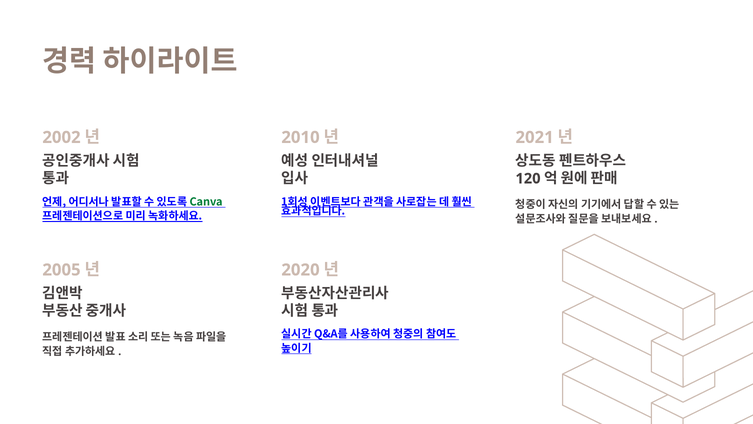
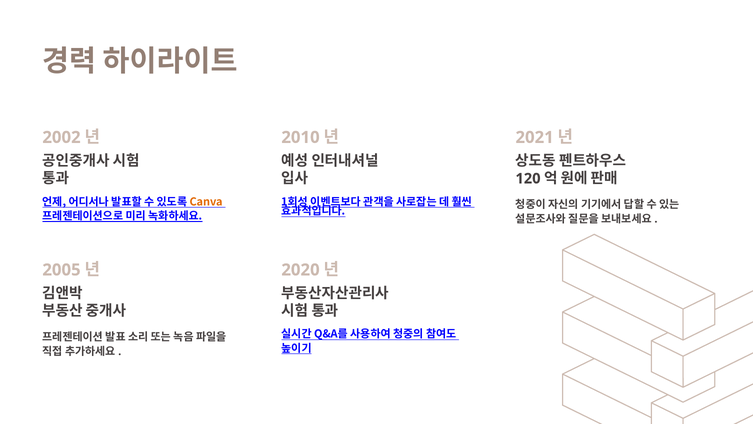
Canva colour: green -> orange (206, 202)
